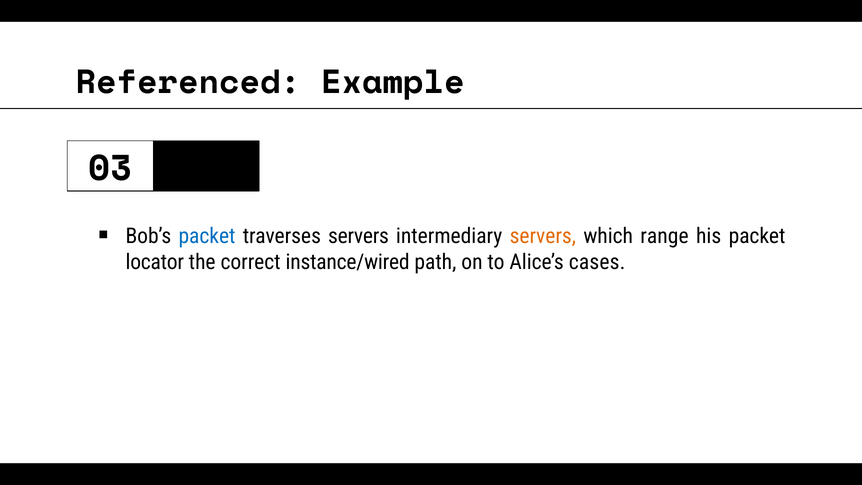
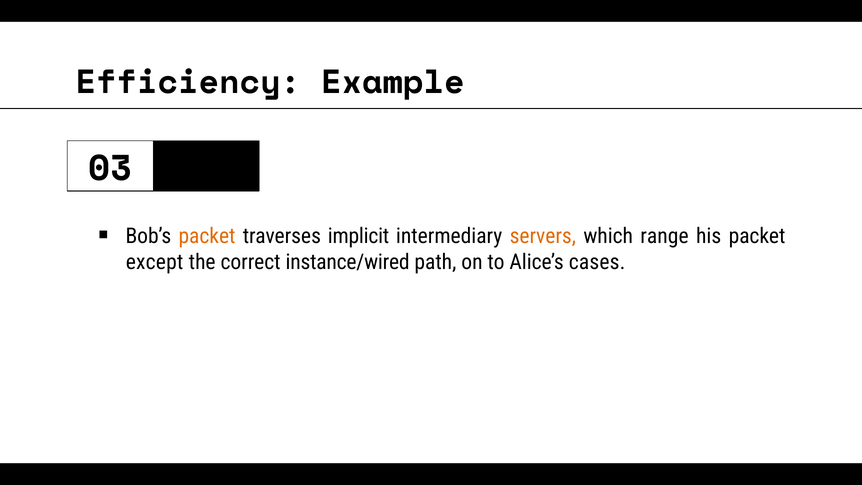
Referenced: Referenced -> Efficiency (188, 82)
packet colour: blue -> orange (207, 236)
traverses servers: servers -> implicit (359, 236)
locator: locator -> except (155, 262)
